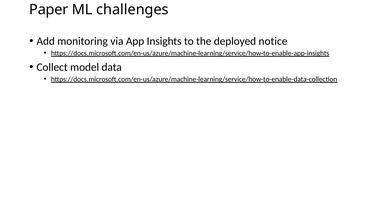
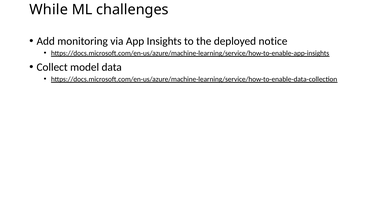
Paper: Paper -> While (49, 10)
